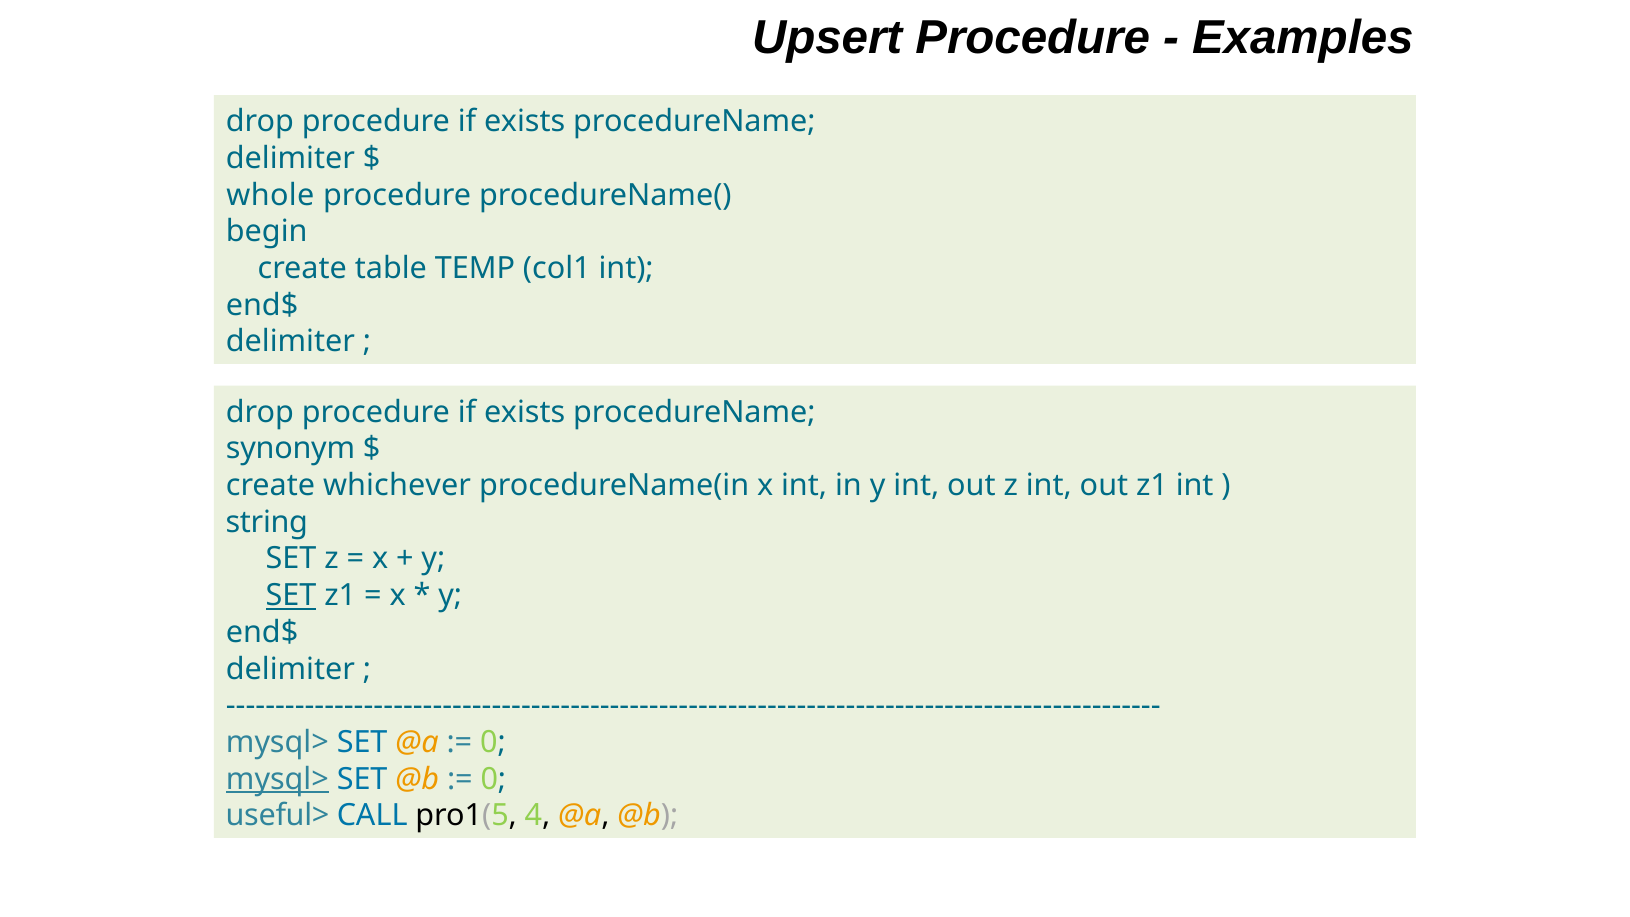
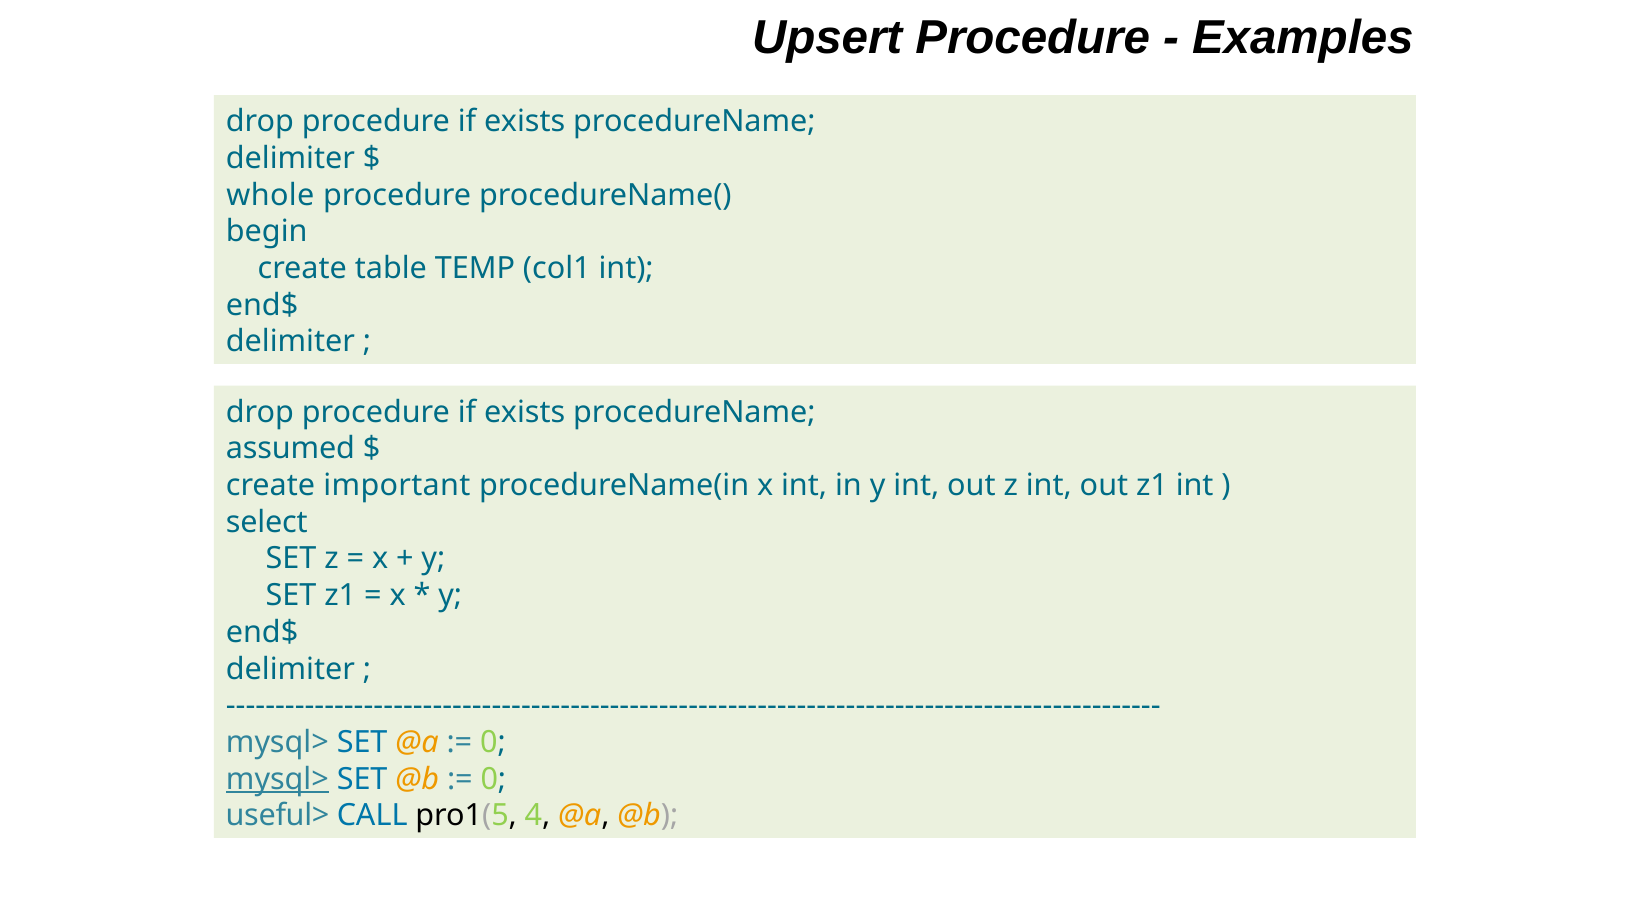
synonym: synonym -> assumed (290, 449)
whichever: whichever -> important (397, 486)
string: string -> select (267, 522)
SET underline: present -> none (291, 596)
